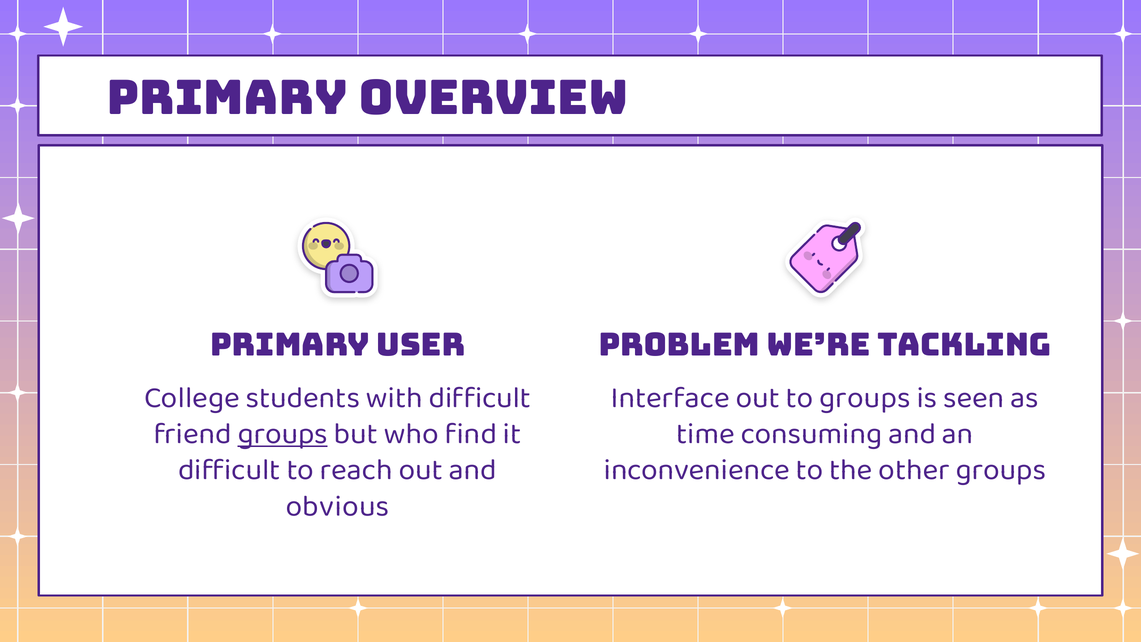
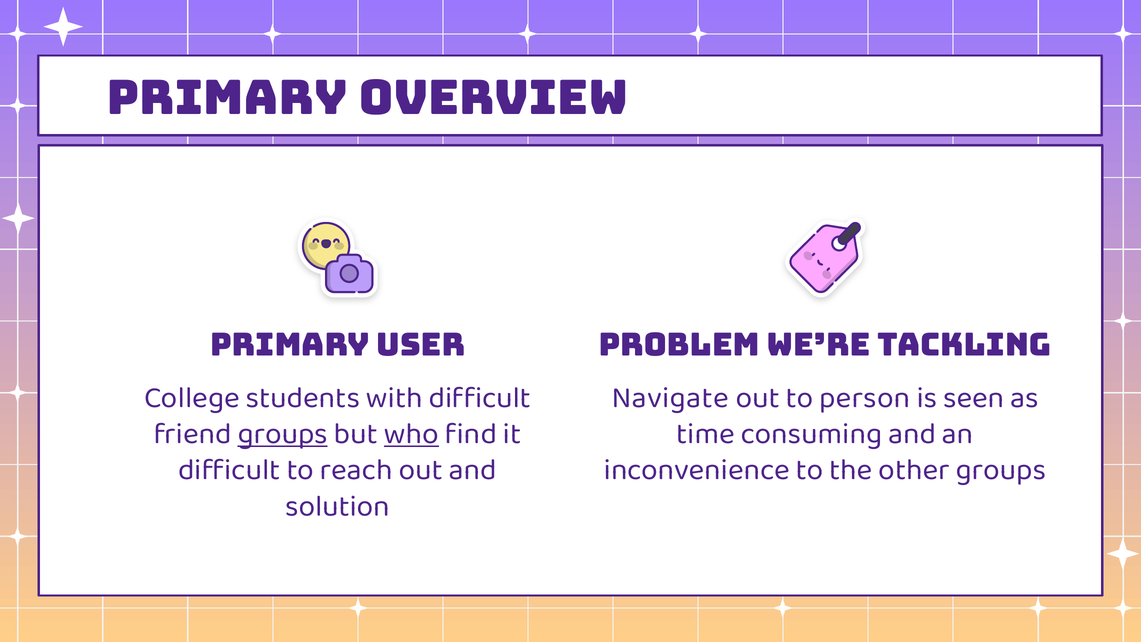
Interface: Interface -> Navigate (670, 397)
to groups: groups -> person (865, 397)
who underline: none -> present (411, 433)
obvious: obvious -> solution (338, 505)
